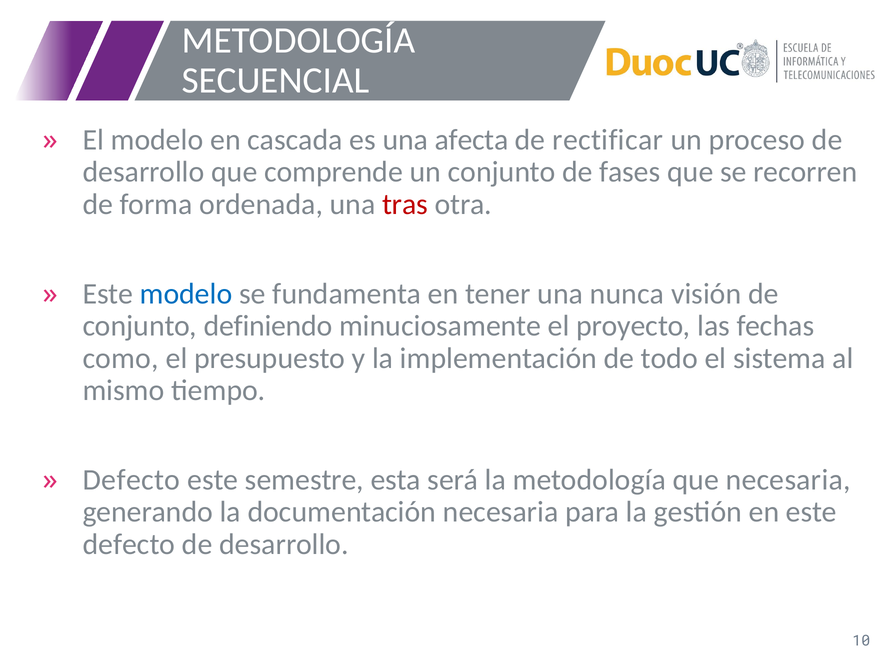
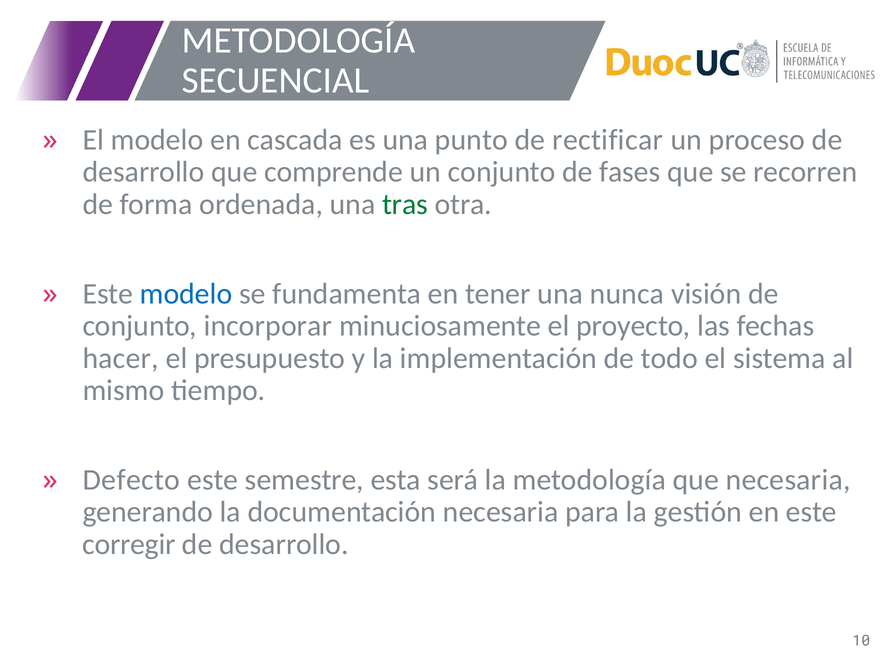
afecta: afecta -> punto (471, 140)
tras colour: red -> green (405, 204)
definiendo: definiendo -> incorporar (268, 326)
como: como -> hacer (121, 358)
defecto: defecto -> corregir (129, 544)
